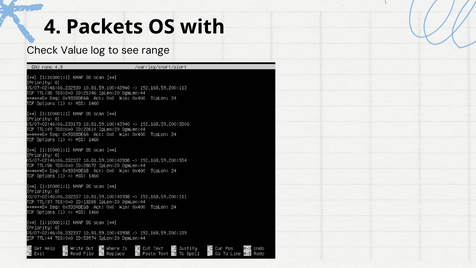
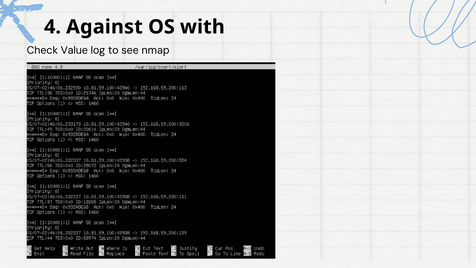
Packets: Packets -> Against (104, 27)
range: range -> nmap (156, 50)
